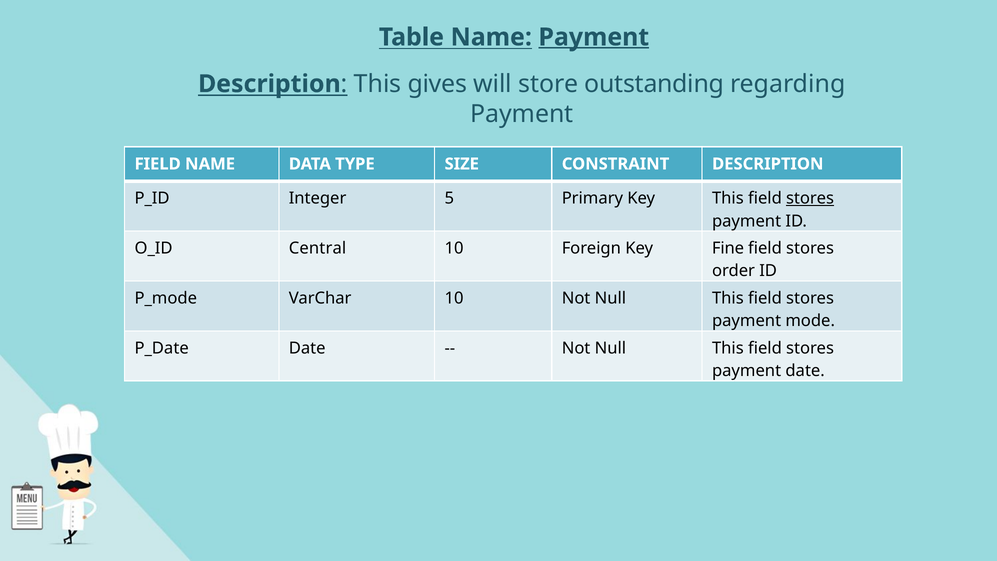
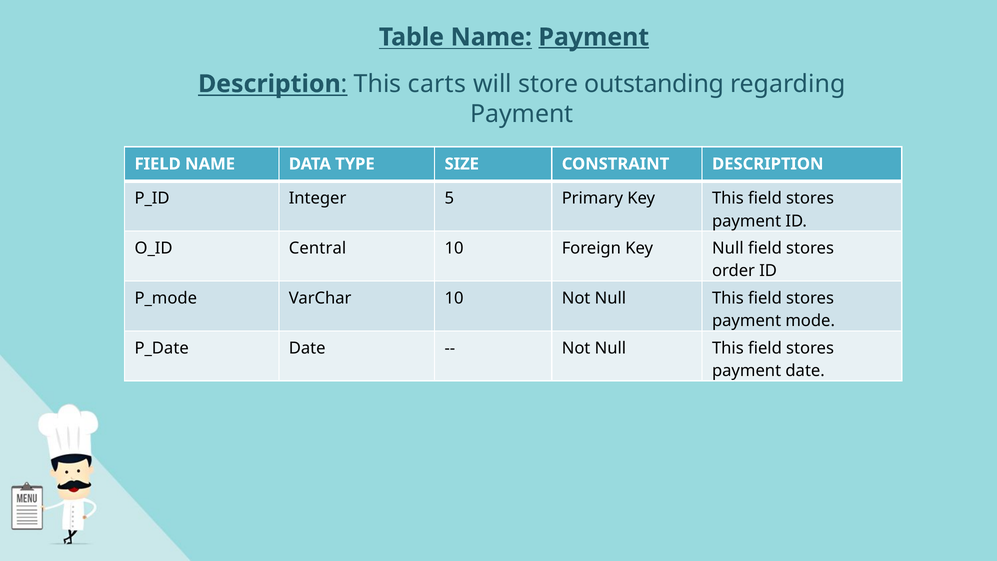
gives: gives -> carts (437, 84)
stores underline: present -> none (810, 198)
Key Fine: Fine -> Null (728, 248)
